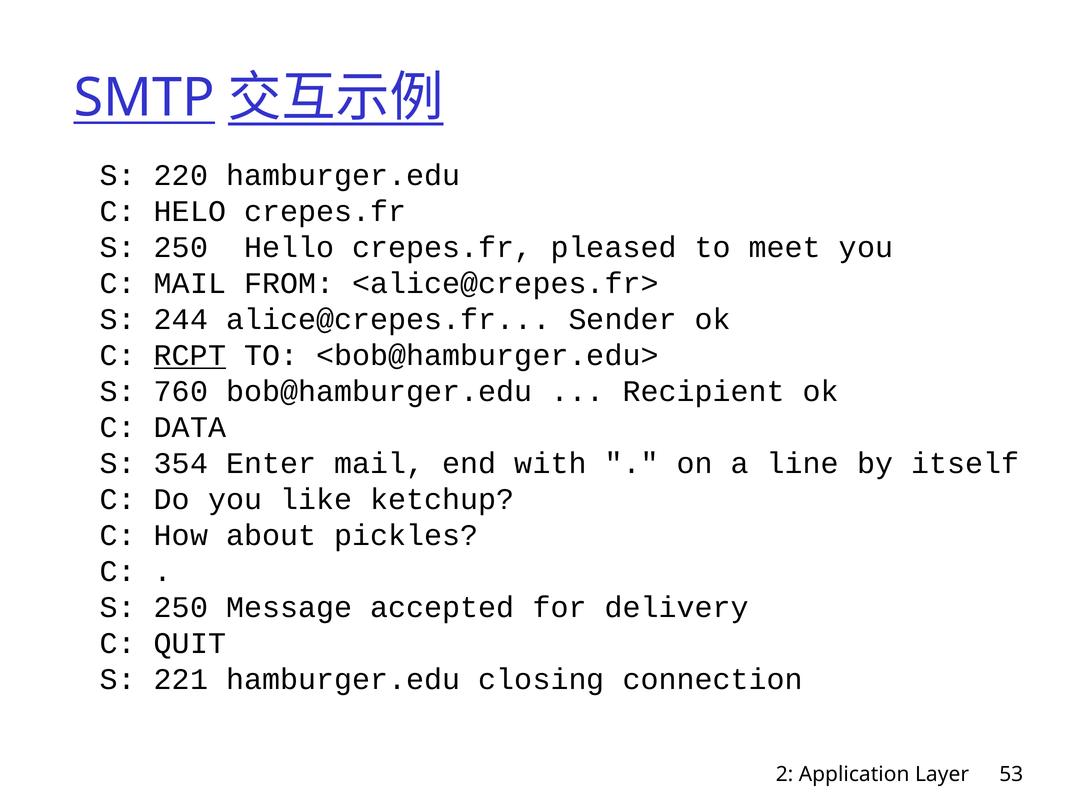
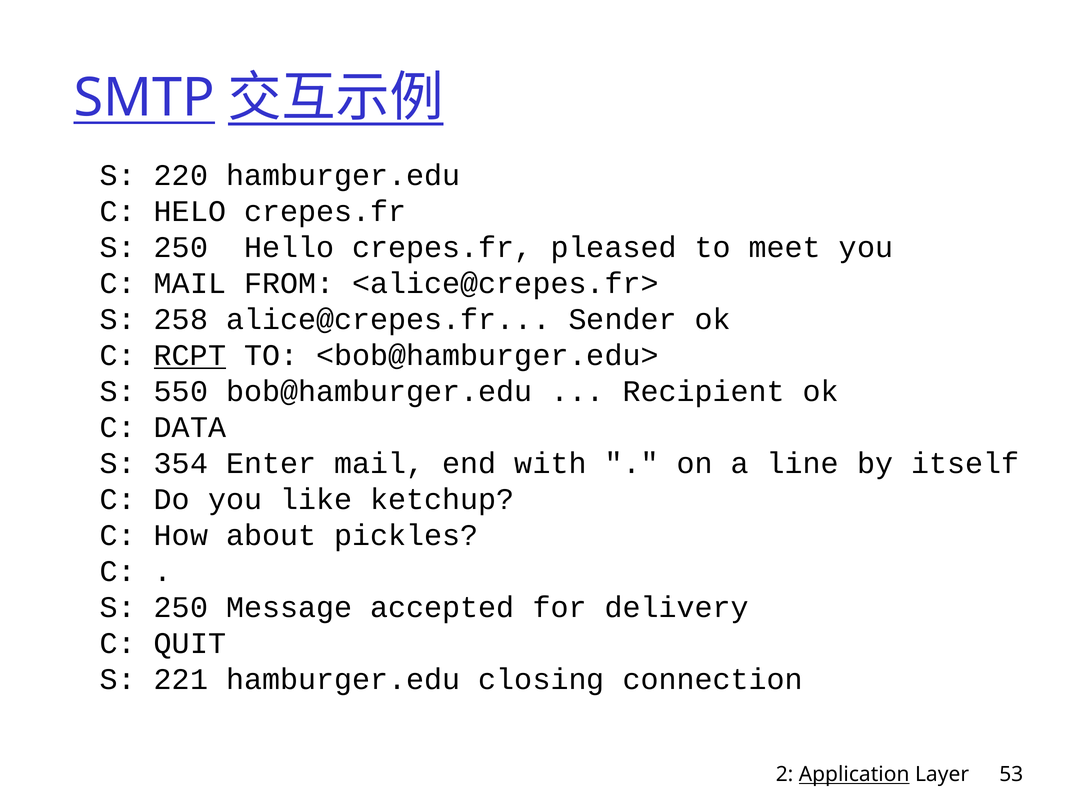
244: 244 -> 258 (181, 320)
760: 760 -> 550 (181, 392)
Application underline: none -> present (854, 775)
